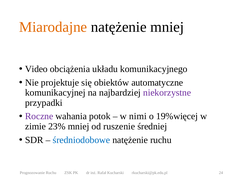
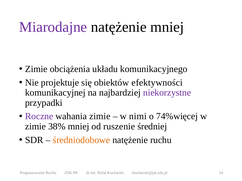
Miarodajne colour: orange -> purple (53, 27)
Video: Video -> Zimie (36, 69)
automatyczne: automatyczne -> efektywności (157, 83)
wahania potok: potok -> zimie (100, 117)
19%więcej: 19%więcej -> 74%więcej (177, 117)
23%: 23% -> 38% (57, 127)
średniodobowe colour: blue -> orange (81, 140)
